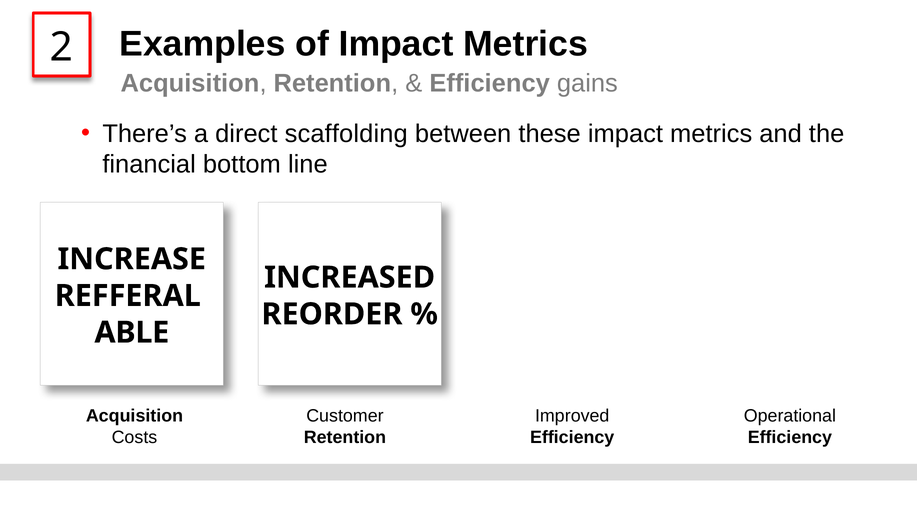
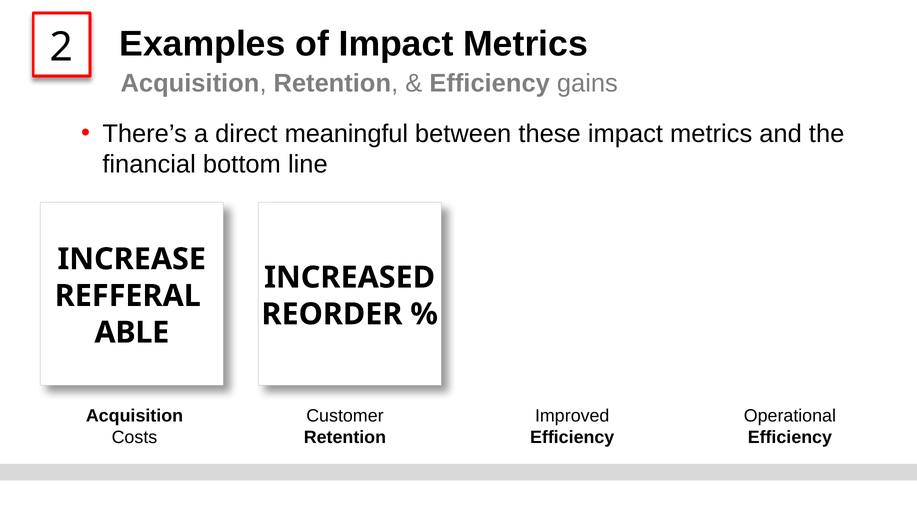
scaffolding: scaffolding -> meaningful (346, 134)
